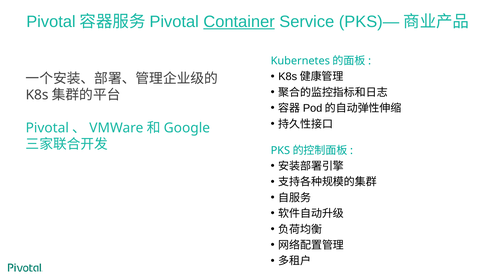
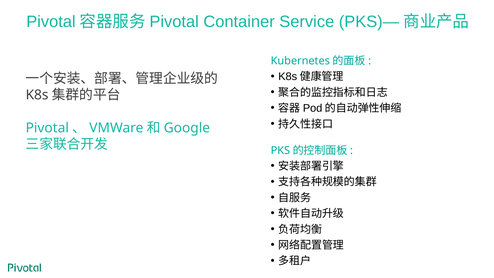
Container underline: present -> none (239, 22)
